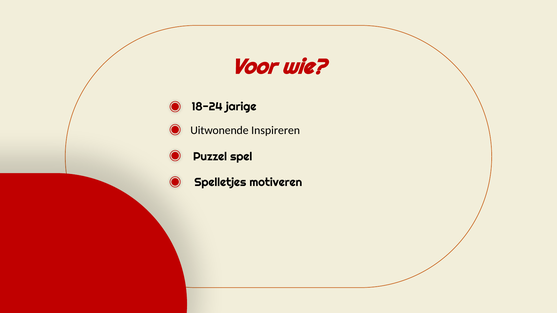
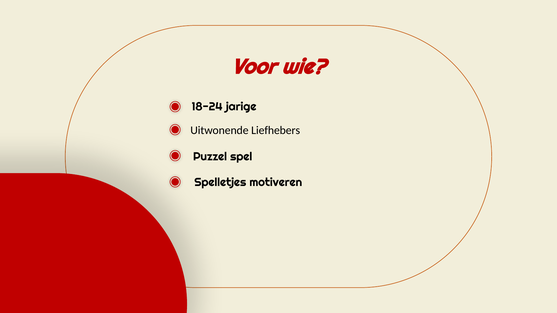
Inspireren: Inspireren -> Liefhebers (276, 130)
